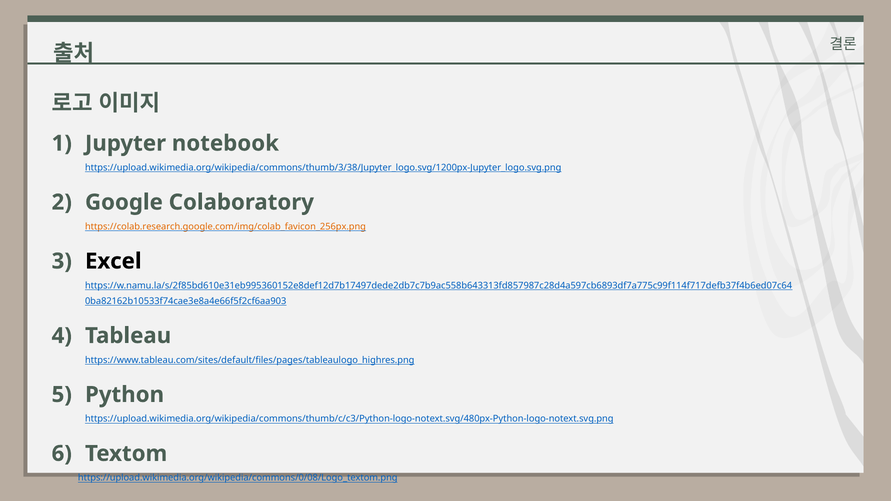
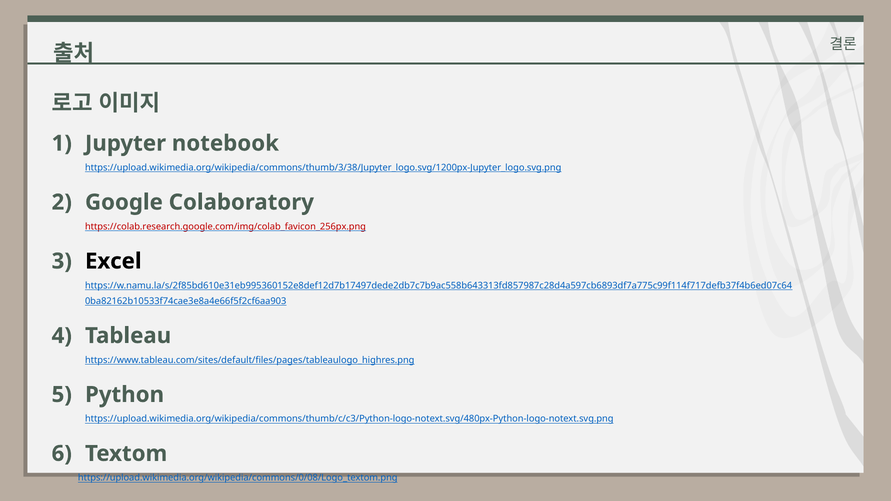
https://colab.research.google.com/img/colab_favicon_256px.png colour: orange -> red (225, 227)
